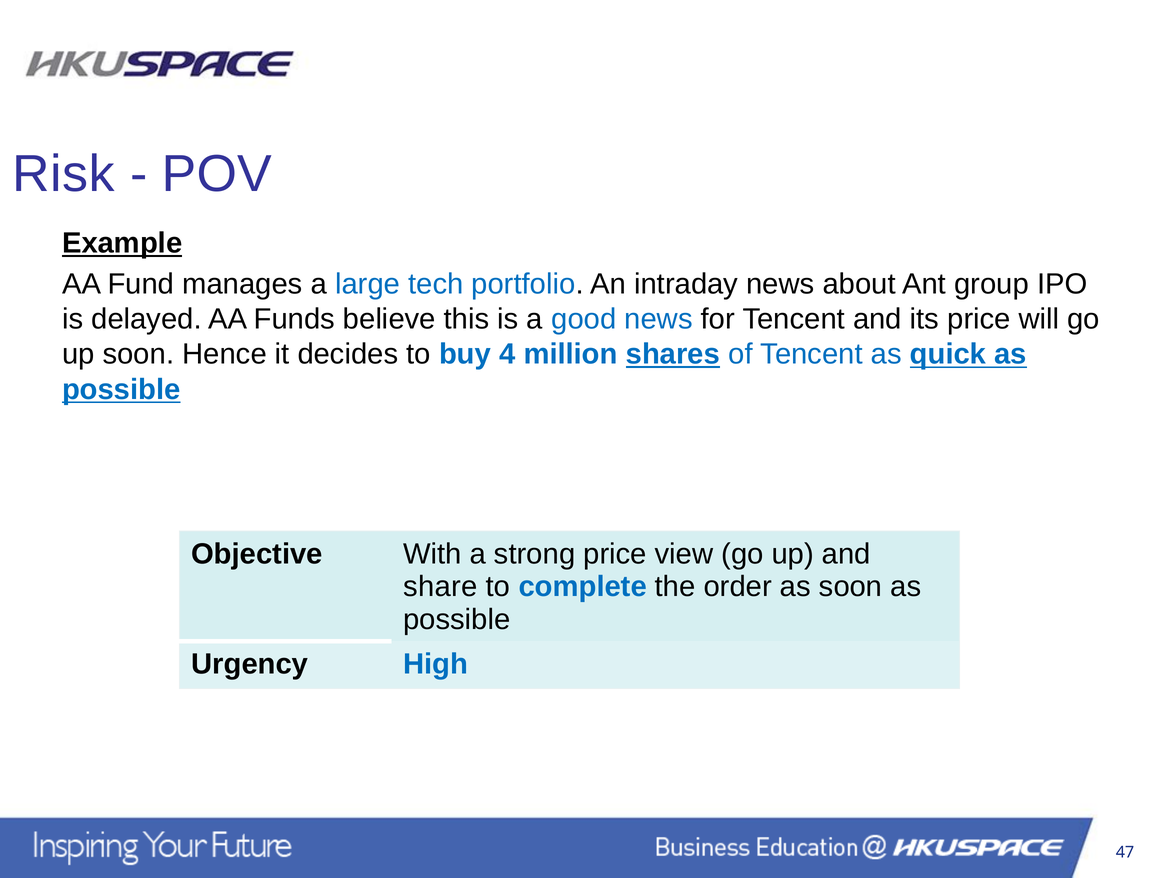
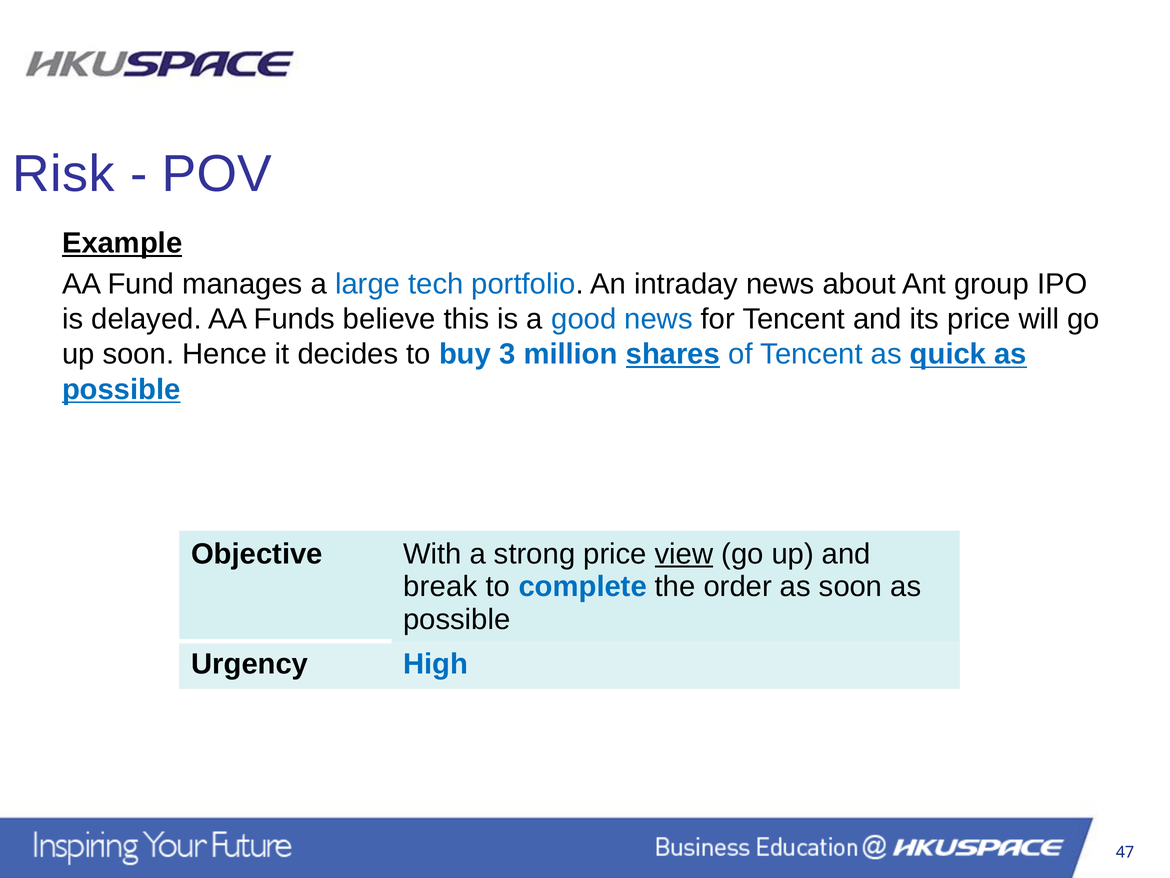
4: 4 -> 3 (507, 354)
view underline: none -> present (684, 554)
share: share -> break (440, 586)
